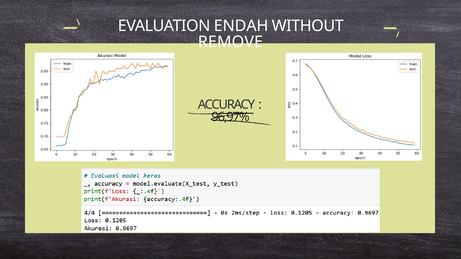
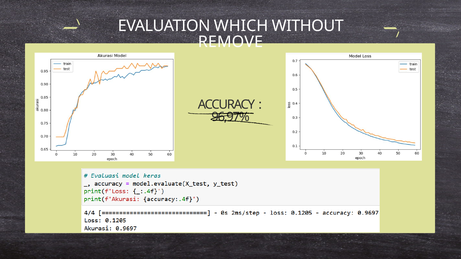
ENDAH: ENDAH -> WHICH (241, 26)
